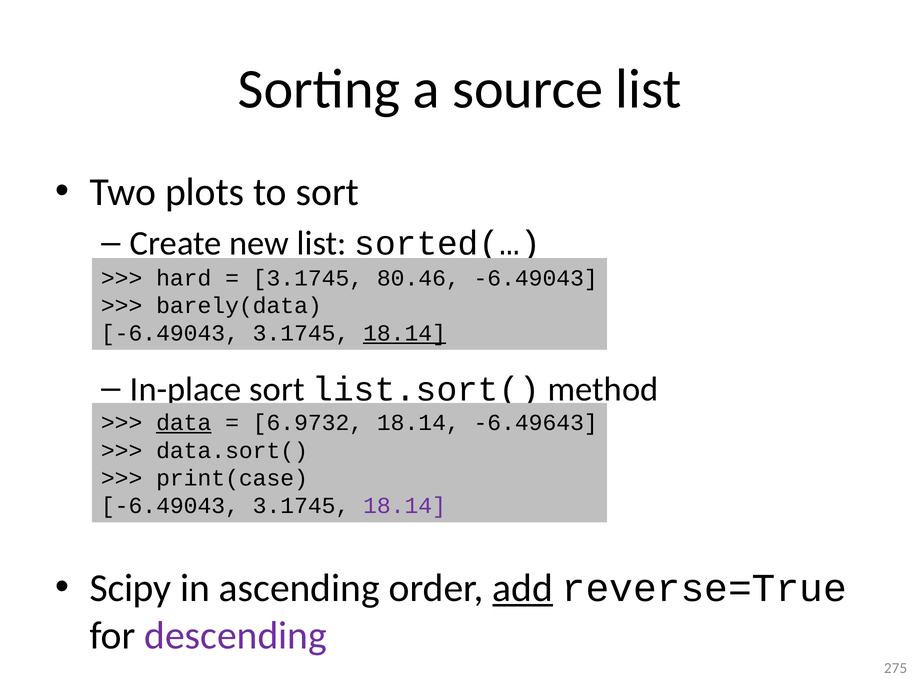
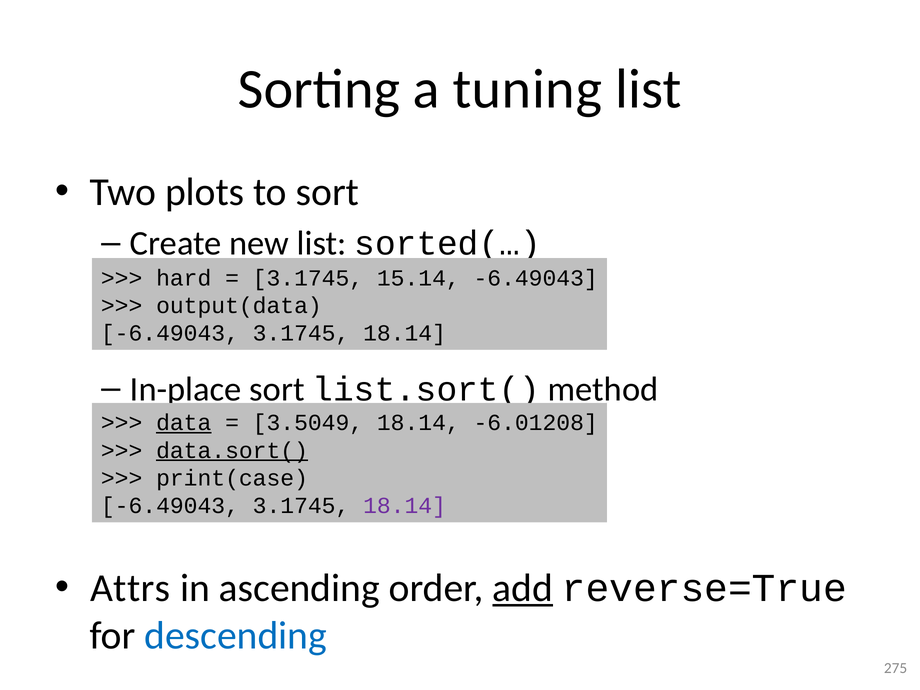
source: source -> tuning (527, 89)
80.46: 80.46 -> 15.14 (418, 278)
barely(data: barely(data -> output(data (239, 306)
18.14 underline: present -> none (405, 333)
6.9732: 6.9732 -> 3.5049 (308, 423)
-6.49643: -6.49643 -> -6.01208 (536, 423)
data.sort( underline: none -> present (232, 450)
Scipy: Scipy -> Attrs (130, 588)
descending colour: purple -> blue (236, 636)
